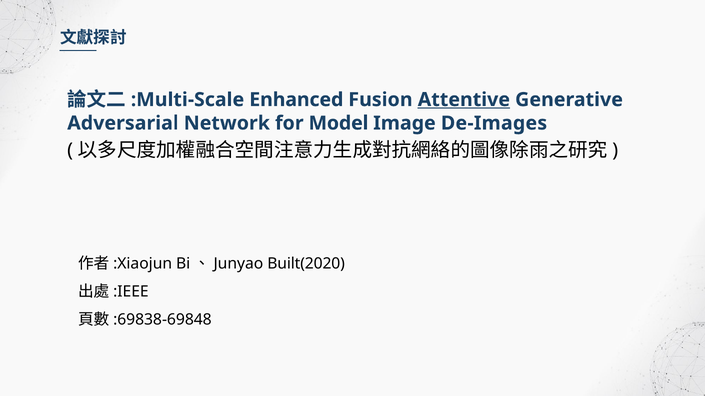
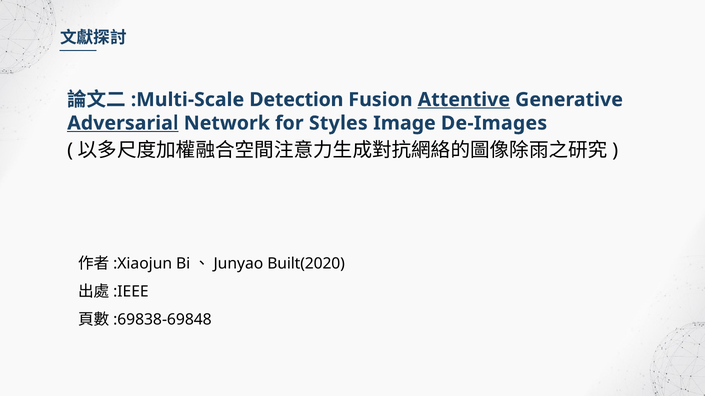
Enhanced: Enhanced -> Detection (296, 100)
Adversarial underline: none -> present (123, 123)
Model: Model -> Styles (338, 123)
